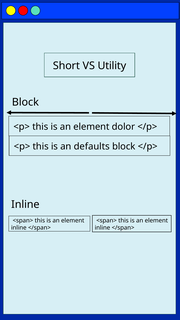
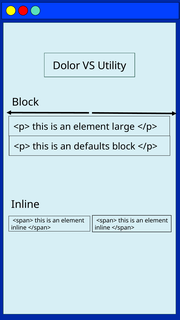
Short: Short -> Dolor (66, 66)
dolor: dolor -> large (123, 127)
